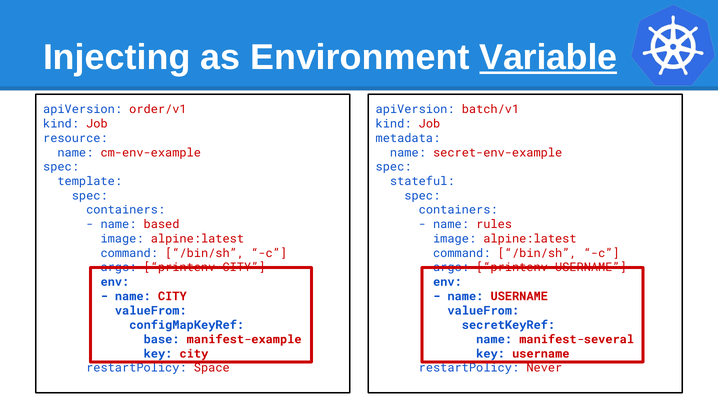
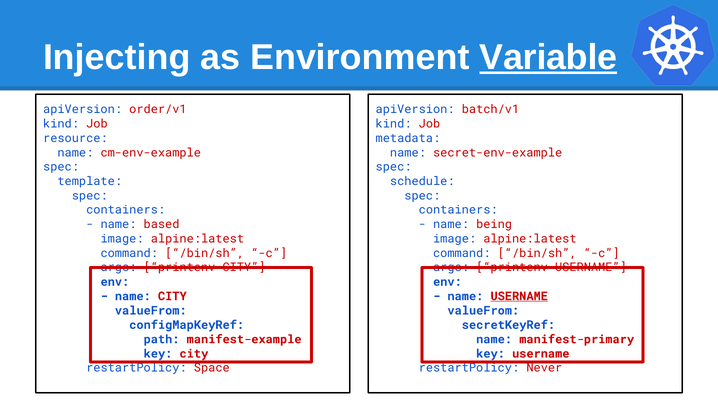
stateful: stateful -> schedule (422, 181)
rules: rules -> being (494, 224)
USERNAME underline: none -> present (519, 296)
base: base -> path (162, 339)
manifest-several: manifest-several -> manifest-primary (577, 339)
